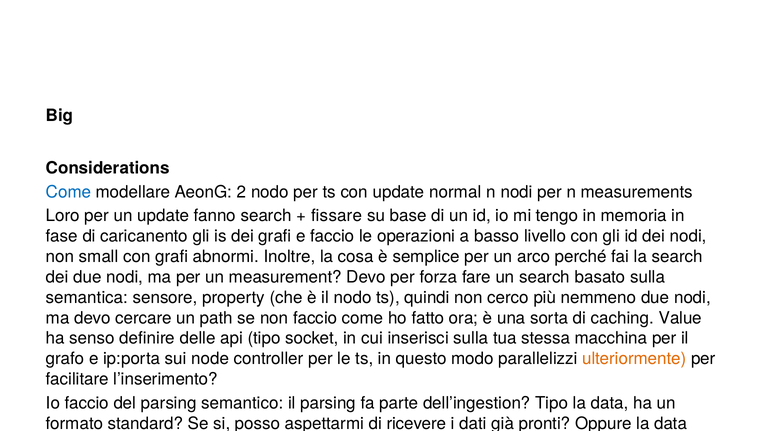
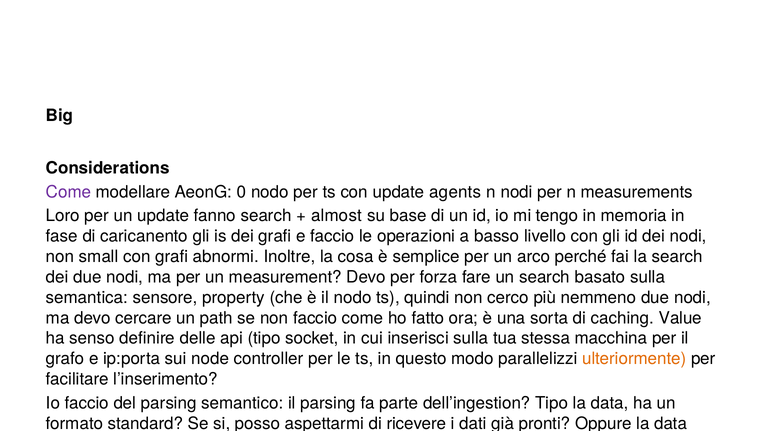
Come colour: blue -> purple (69, 192)
2: 2 -> 0 (242, 192)
normal: normal -> agents (455, 192)
fissare: fissare -> almost (337, 216)
